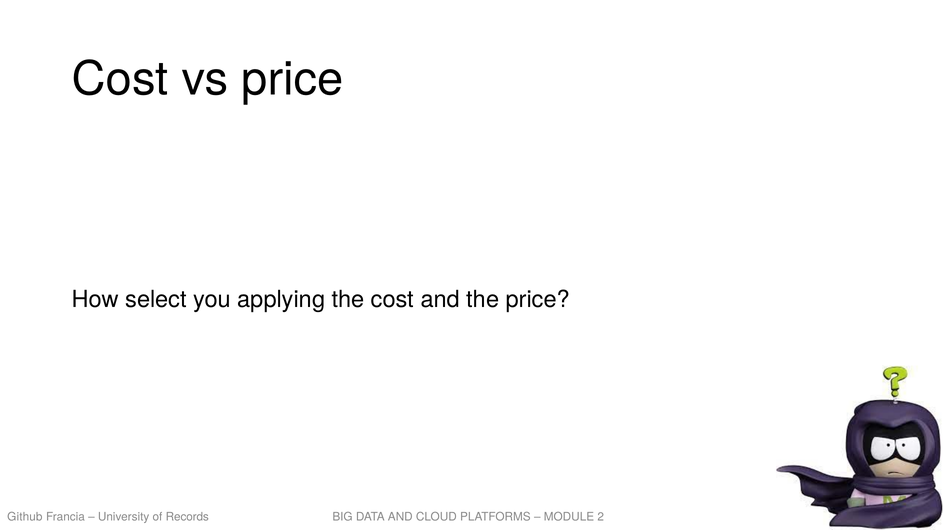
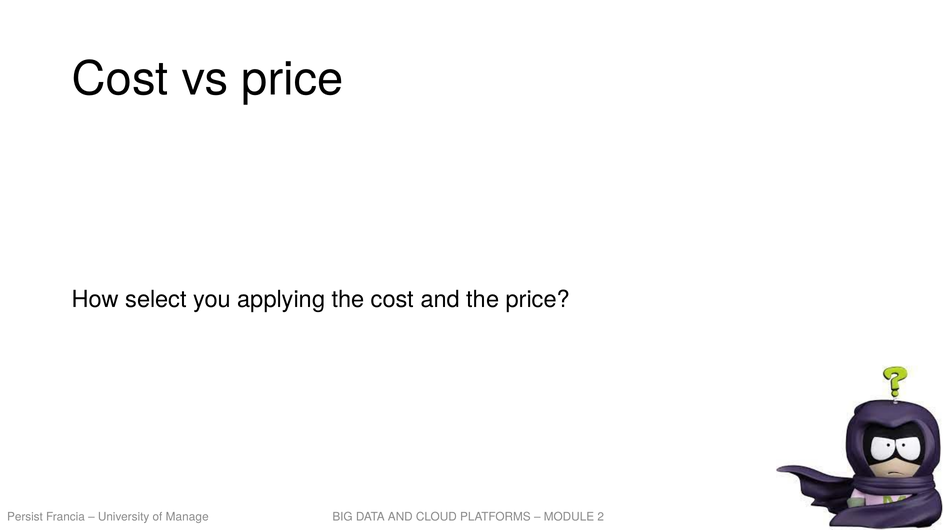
Github: Github -> Persist (25, 517)
Records: Records -> Manage (187, 517)
